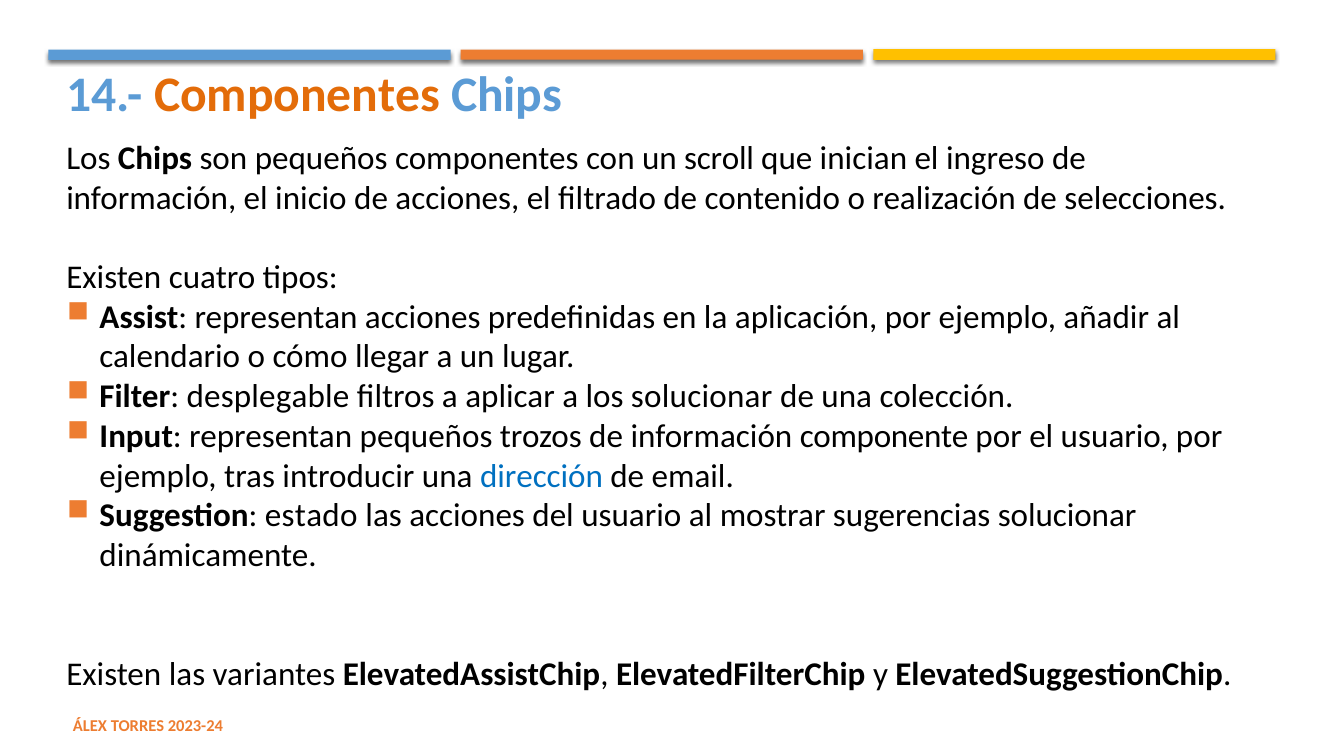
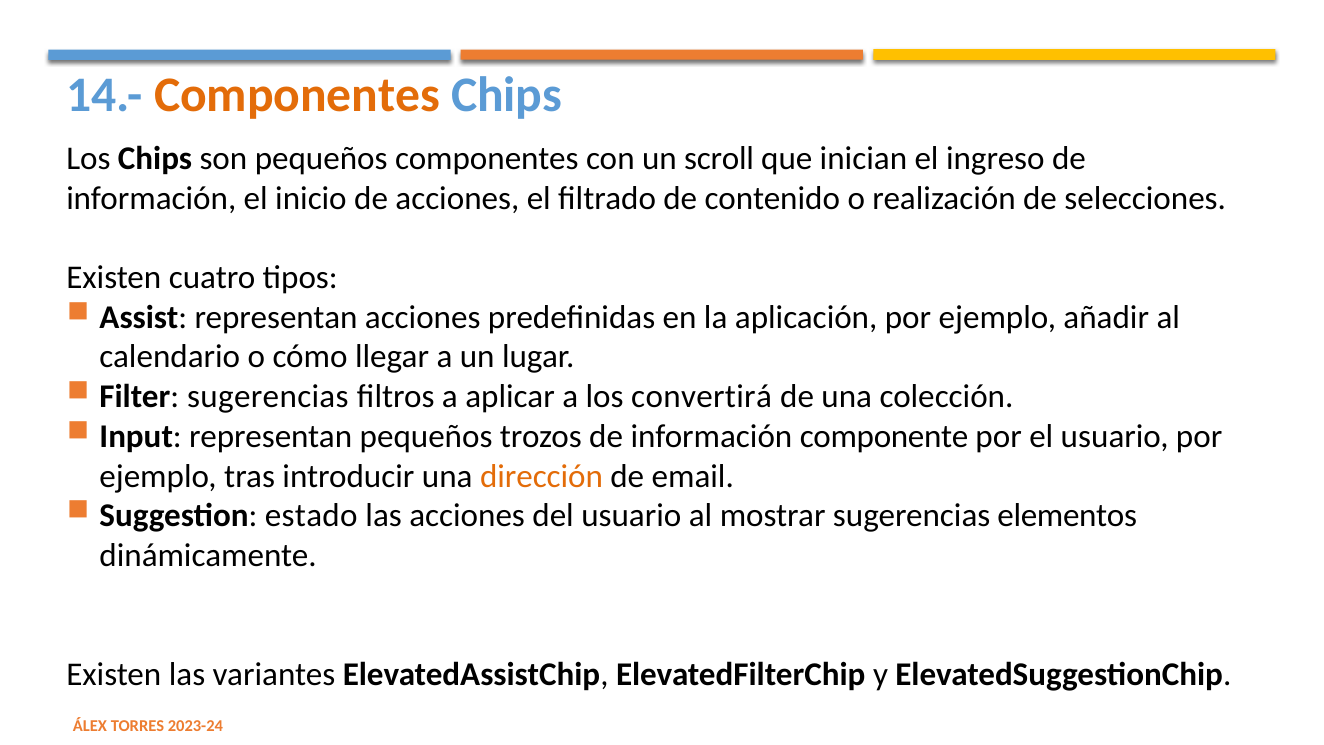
Filter desplegable: desplegable -> sugerencias (268, 397)
los solucionar: solucionar -> convertirá (702, 397)
dirección colour: blue -> orange (541, 476)
sugerencias solucionar: solucionar -> elementos (1067, 516)
